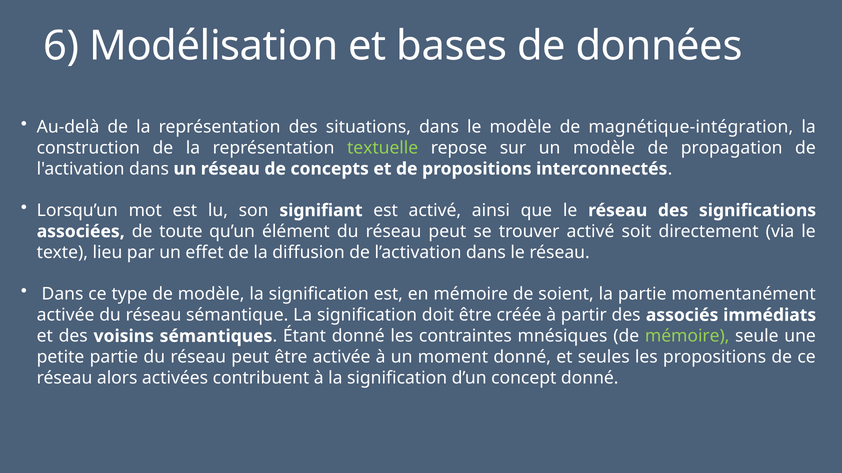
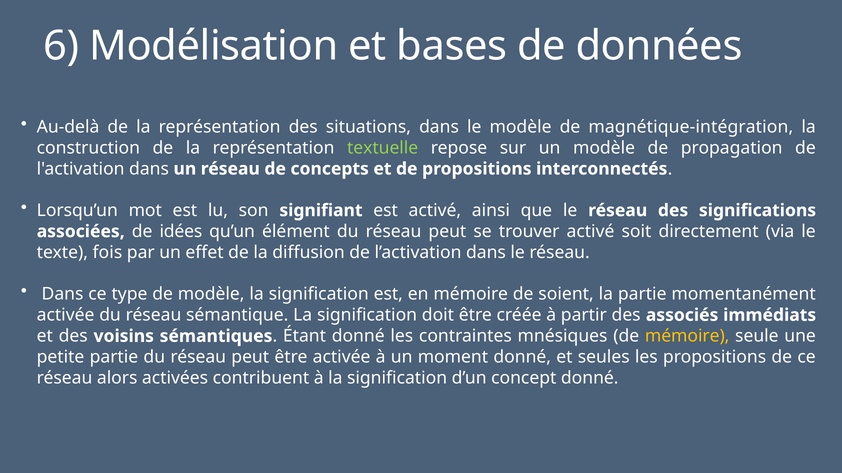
toute: toute -> idées (181, 232)
lieu: lieu -> fois (107, 253)
mémoire colour: light green -> yellow (687, 337)
